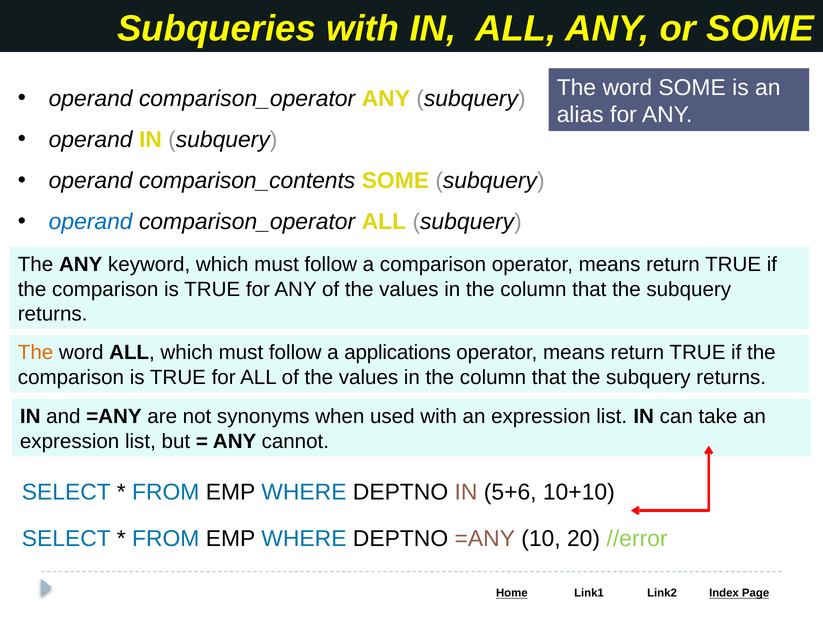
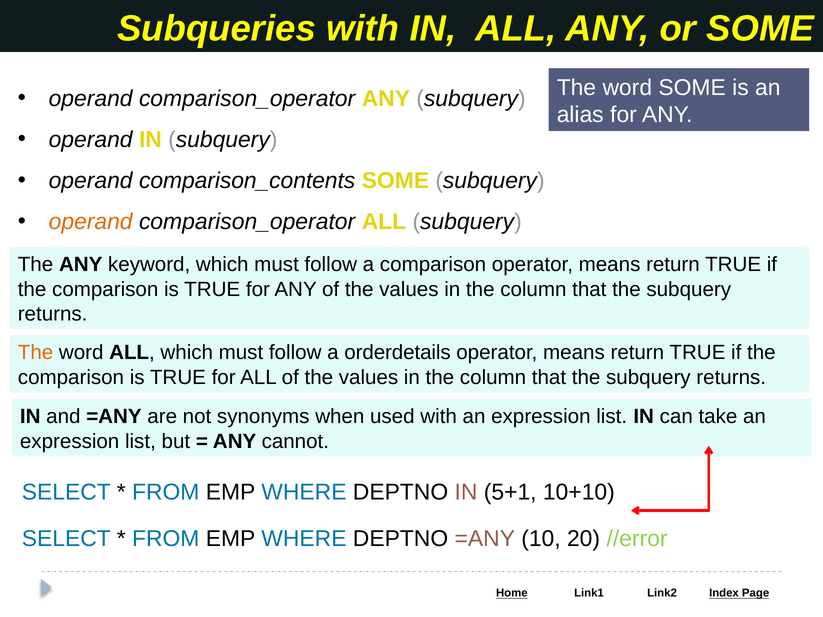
operand colour: blue -> orange (91, 222)
applications: applications -> orderdetails (398, 353)
5+6: 5+6 -> 5+1 (510, 493)
